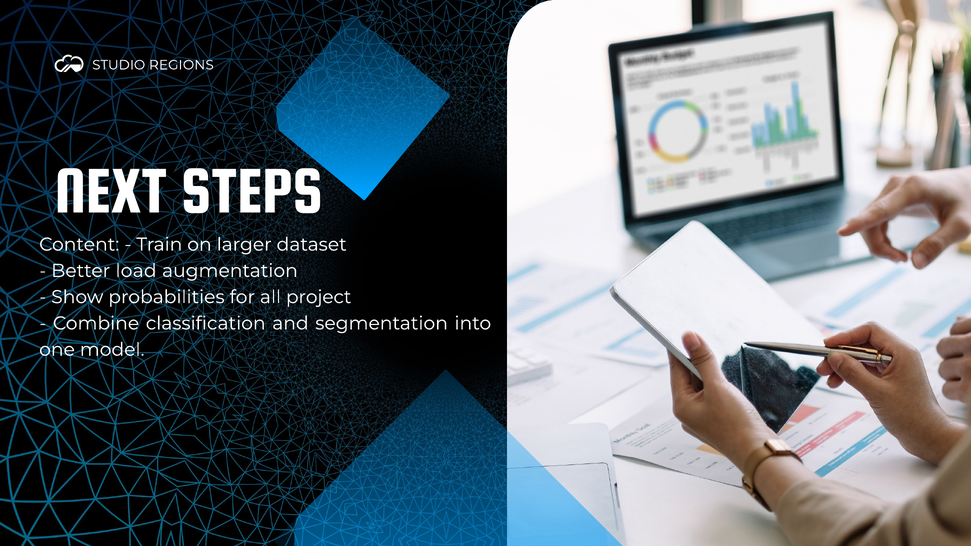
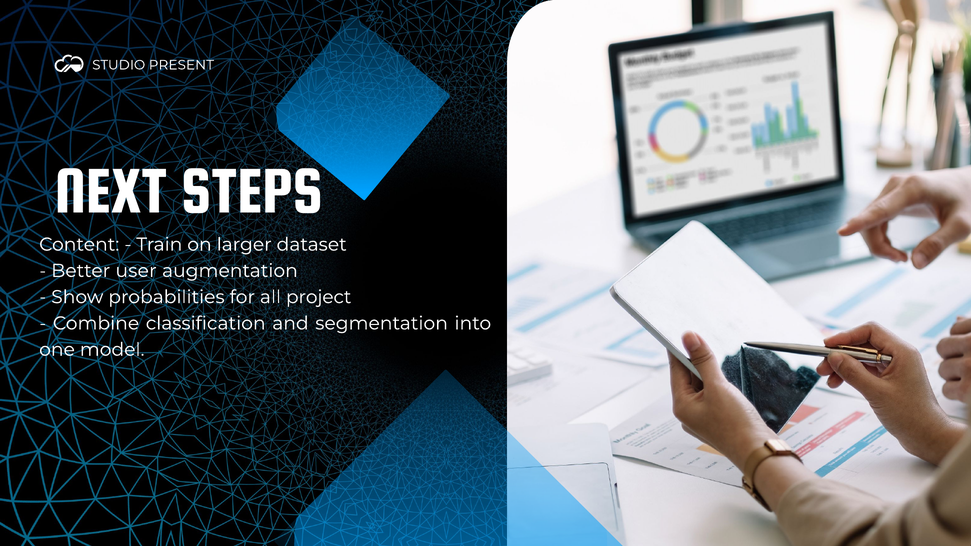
REGIONS: REGIONS -> PRESENT (181, 65)
load: load -> user (136, 271)
